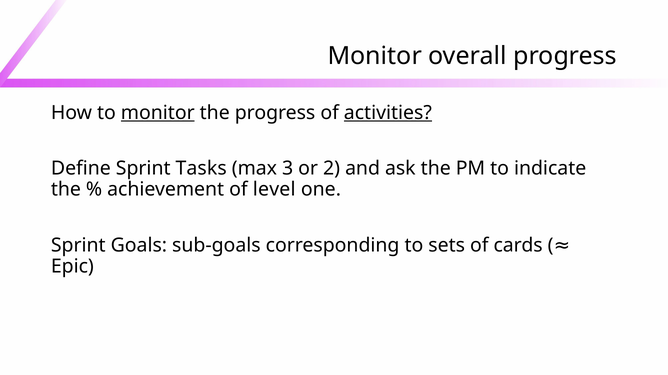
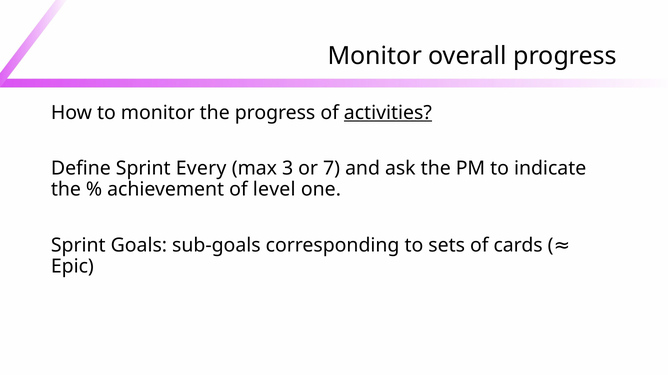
monitor underline: present -> none (158, 113)
Tasks: Tasks -> Every (201, 169)
2: 2 -> 7 (332, 169)
